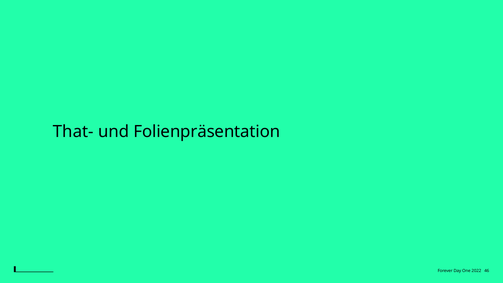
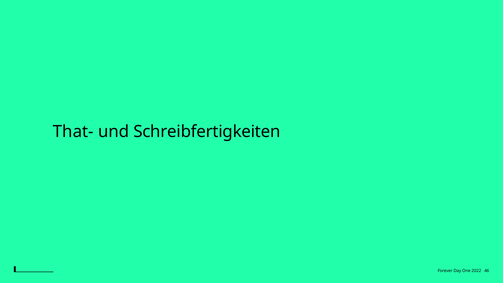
Folienpräsentation: Folienpräsentation -> Schreibfertigkeiten (207, 132)
